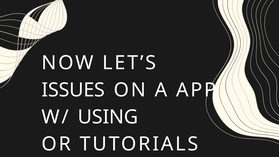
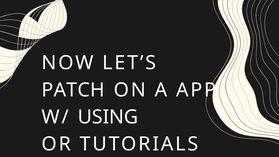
ISSUES: ISSUES -> PATCH (73, 90)
